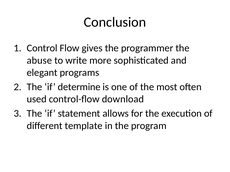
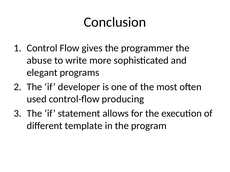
determine: determine -> developer (79, 87)
download: download -> producing (123, 99)
